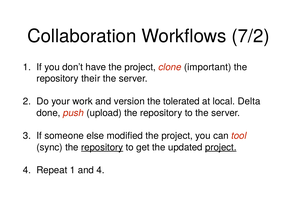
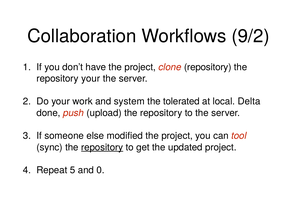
7/2: 7/2 -> 9/2 (251, 36)
clone important: important -> repository (208, 67)
repository their: their -> your (91, 79)
version: version -> system (129, 101)
project underline: present -> none (221, 147)
Repeat 1: 1 -> 5 (73, 170)
and 4: 4 -> 0 (101, 170)
